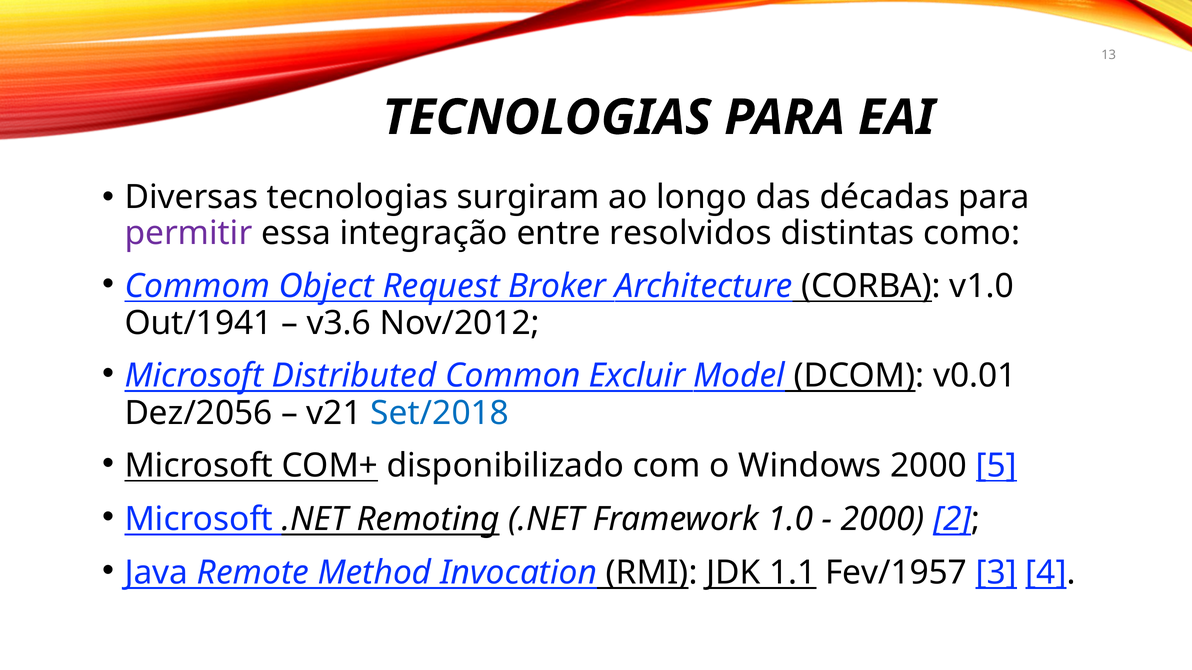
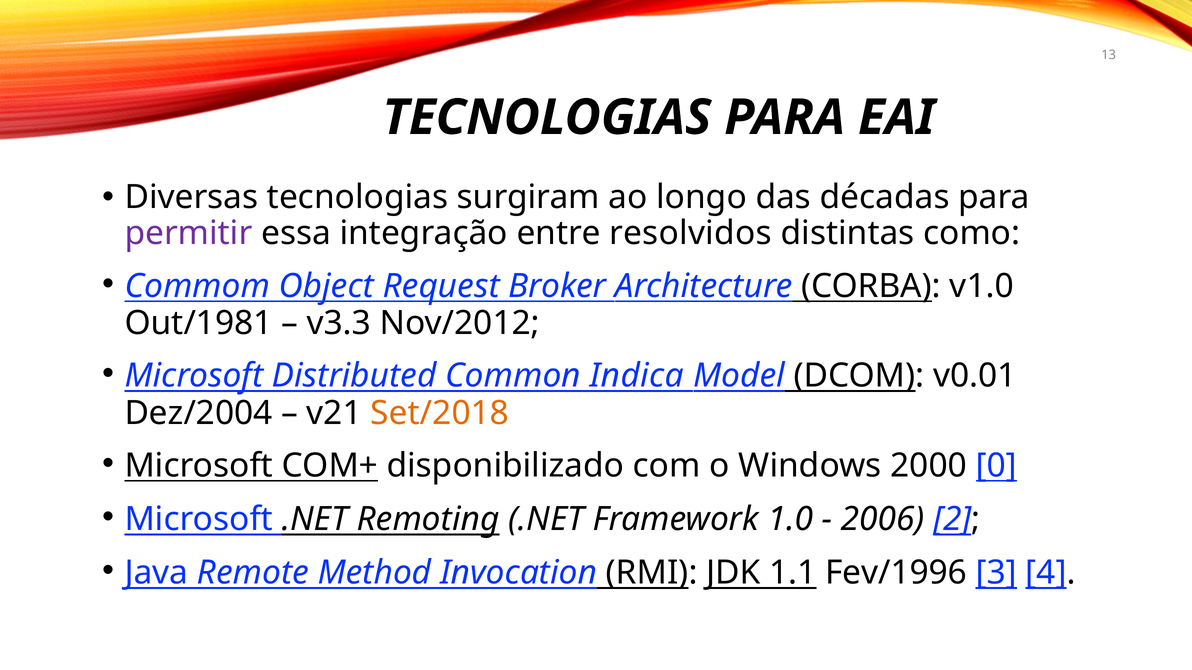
Out/1941: Out/1941 -> Out/1981 (199, 323)
v3.6: v3.6 -> v3.3 (339, 323)
Excluir: Excluir -> Indica (637, 376)
Dez/2056: Dez/2056 -> Dez/2004 (199, 413)
Set/2018 colour: blue -> orange (440, 413)
5: 5 -> 0 (996, 466)
2000: 2000 -> 2006 (883, 520)
Fev/1957: Fev/1957 -> Fev/1996 (896, 573)
